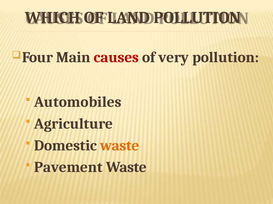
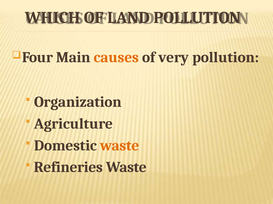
causes colour: red -> orange (116, 58)
Automobiles: Automobiles -> Organization (78, 102)
Pavement: Pavement -> Refineries (68, 168)
